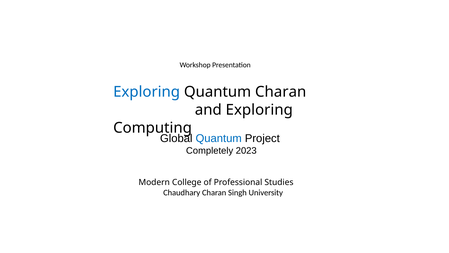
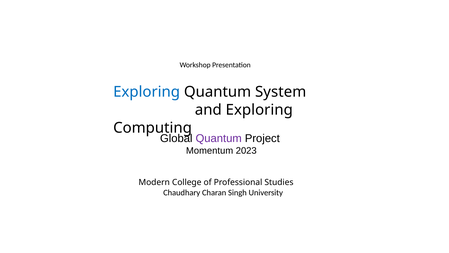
Quantum Charan: Charan -> System (281, 92)
Quantum colour: blue -> purple (219, 138)
Completely: Completely -> Momentum (210, 150)
